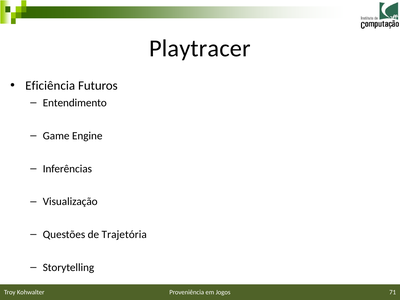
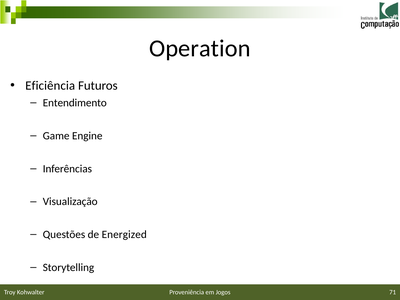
Playtracer: Playtracer -> Operation (200, 49)
Trajetória: Trajetória -> Energized (124, 235)
